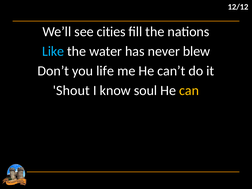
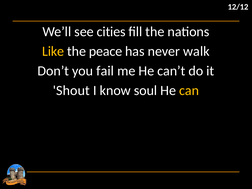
Like colour: light blue -> yellow (53, 51)
water: water -> peace (106, 51)
blew: blew -> walk (196, 51)
life: life -> fail (105, 71)
